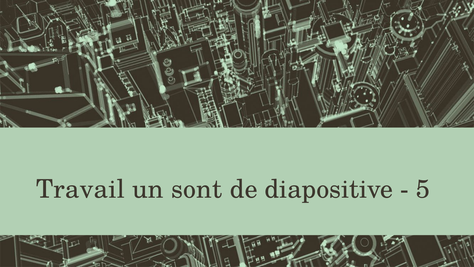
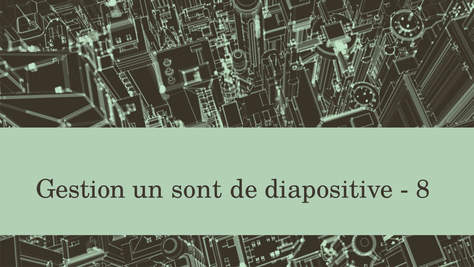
Travail: Travail -> Gestion (81, 189)
5: 5 -> 8 (423, 189)
